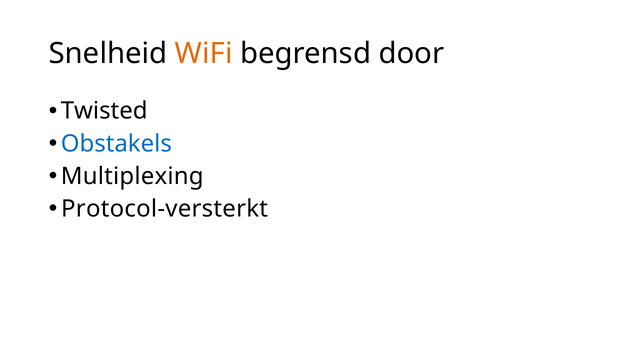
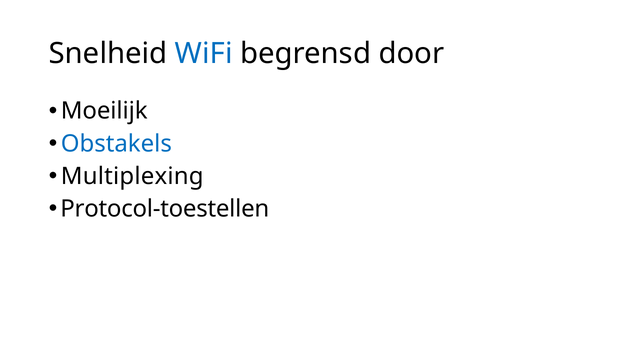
WiFi colour: orange -> blue (204, 54)
Twisted: Twisted -> Moeilijk (104, 111)
Protocol-versterkt: Protocol-versterkt -> Protocol-toestellen (165, 209)
